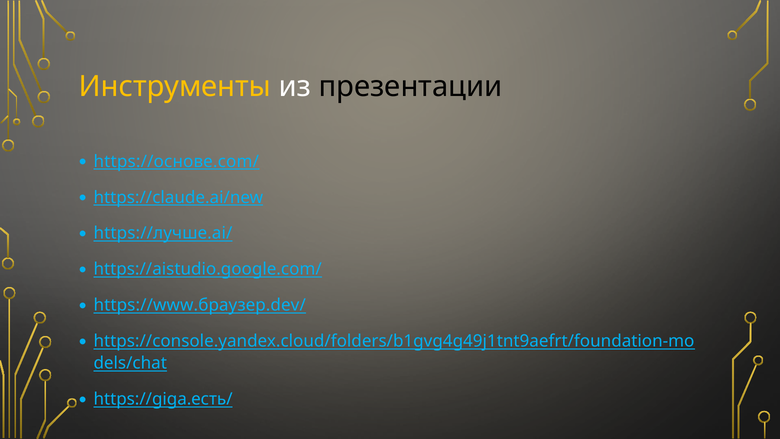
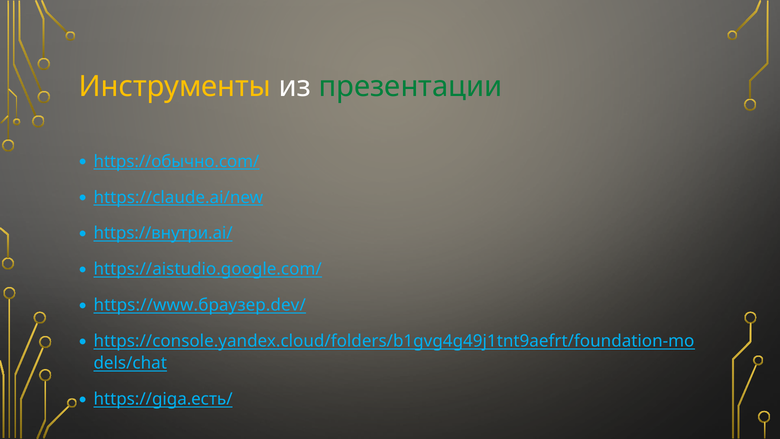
презентации colour: black -> green (411, 87)
https://основе.com/: https://основе.com/ -> https://обычно.com/ (176, 161)
https://лучше.ai/: https://лучше.ai/ -> https://внутри.ai/ (163, 233)
